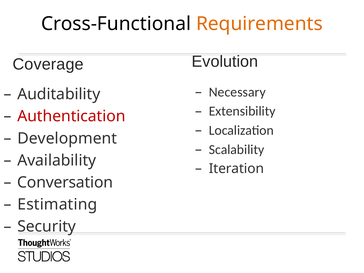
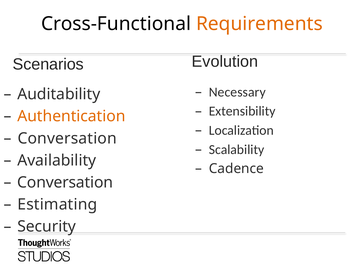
Coverage: Coverage -> Scenarios (48, 64)
Authentication colour: red -> orange (71, 116)
Development: Development -> Conversation (67, 138)
Iteration: Iteration -> Cadence (236, 169)
